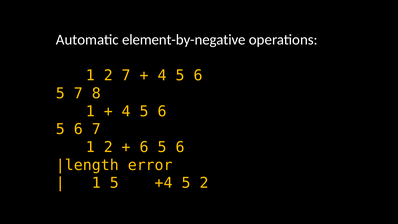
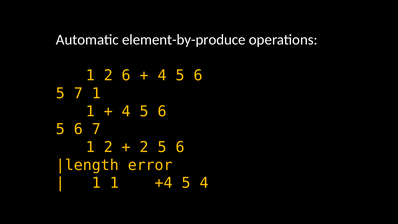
element-by-negative: element-by-negative -> element-by-produce (184, 40)
2 7: 7 -> 6 (126, 75)
5 7 8: 8 -> 1 (96, 93)
6: 6 -> 2 (144, 147)
5: 5 -> 1 (114, 183)
5 2: 2 -> 4 (204, 183)
